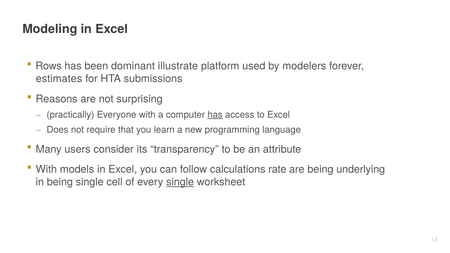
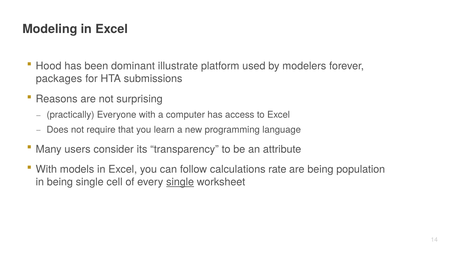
Rows: Rows -> Hood (49, 66)
estimates: estimates -> packages (59, 79)
has underline: present -> none (215, 115)
underlying: underlying -> population (361, 169)
